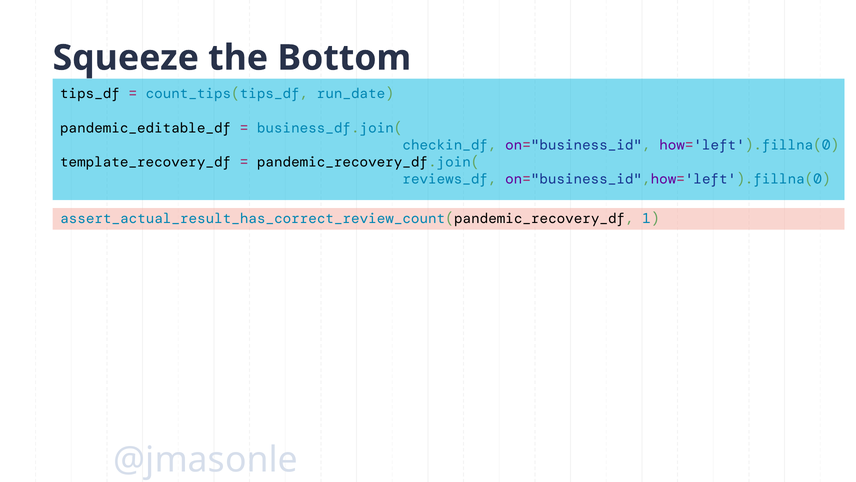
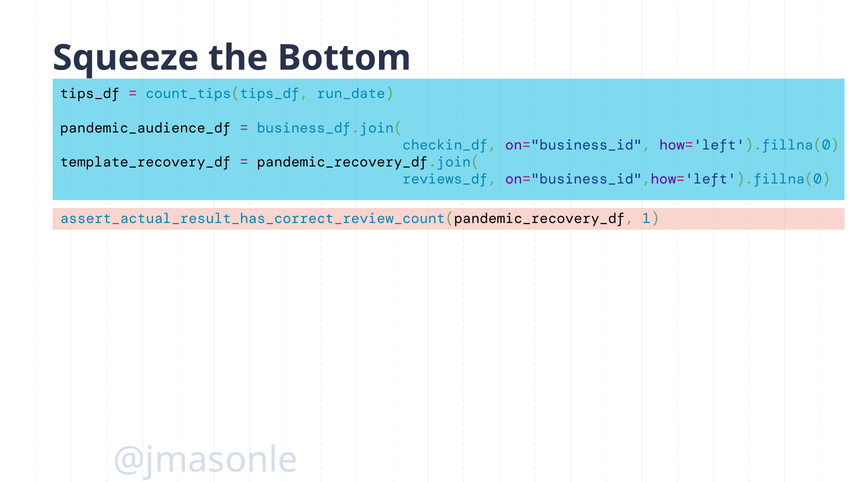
pandemic_editable_df: pandemic_editable_df -> pandemic_audience_df (146, 128)
